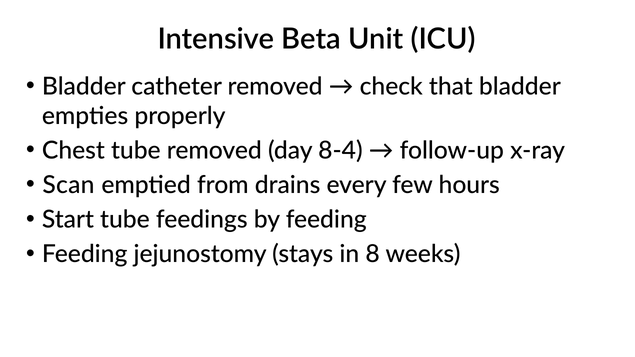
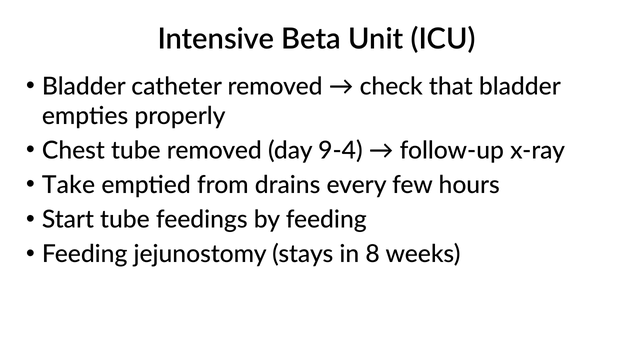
8-4: 8-4 -> 9-4 (340, 151)
Scan: Scan -> Take (69, 185)
